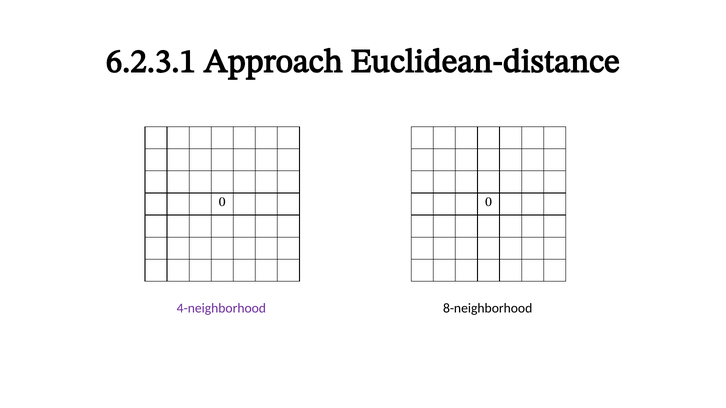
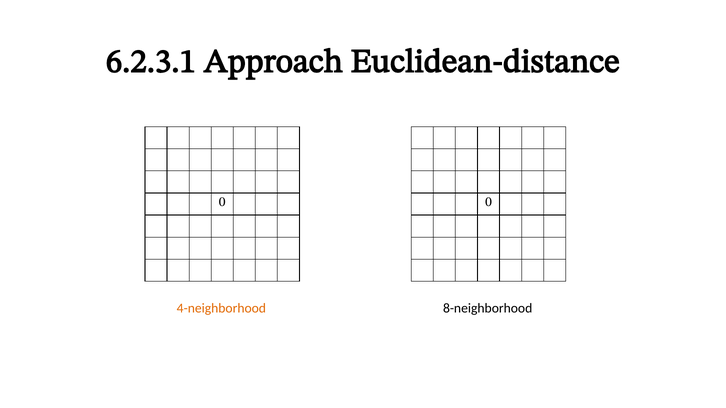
4-neighborhood colour: purple -> orange (221, 308)
